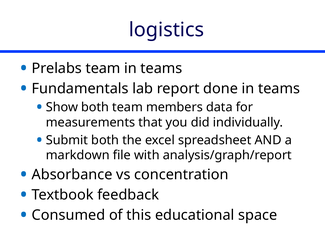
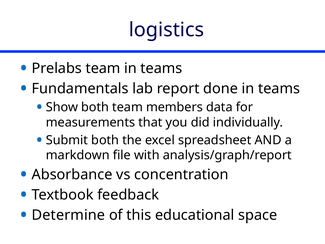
Consumed: Consumed -> Determine (68, 215)
